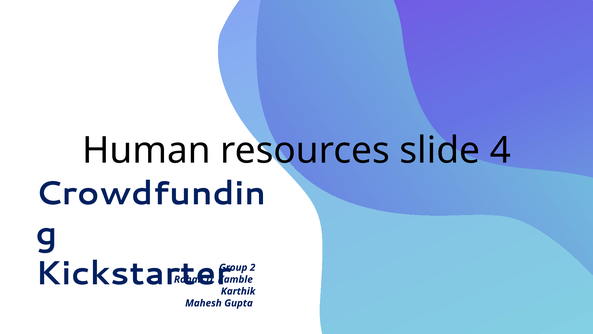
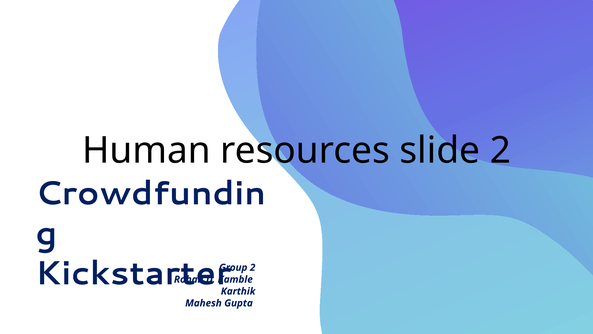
slide 4: 4 -> 2 (500, 150)
